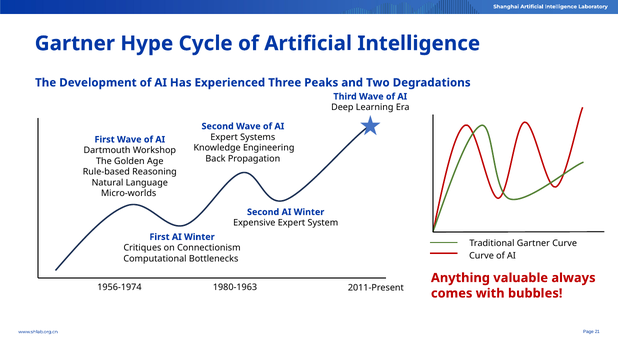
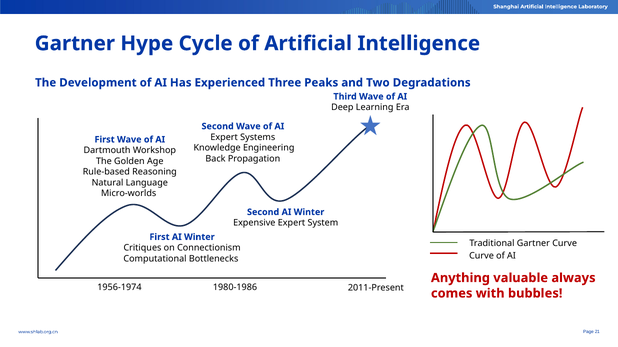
1980-1963: 1980-1963 -> 1980-1986 (235, 288)
